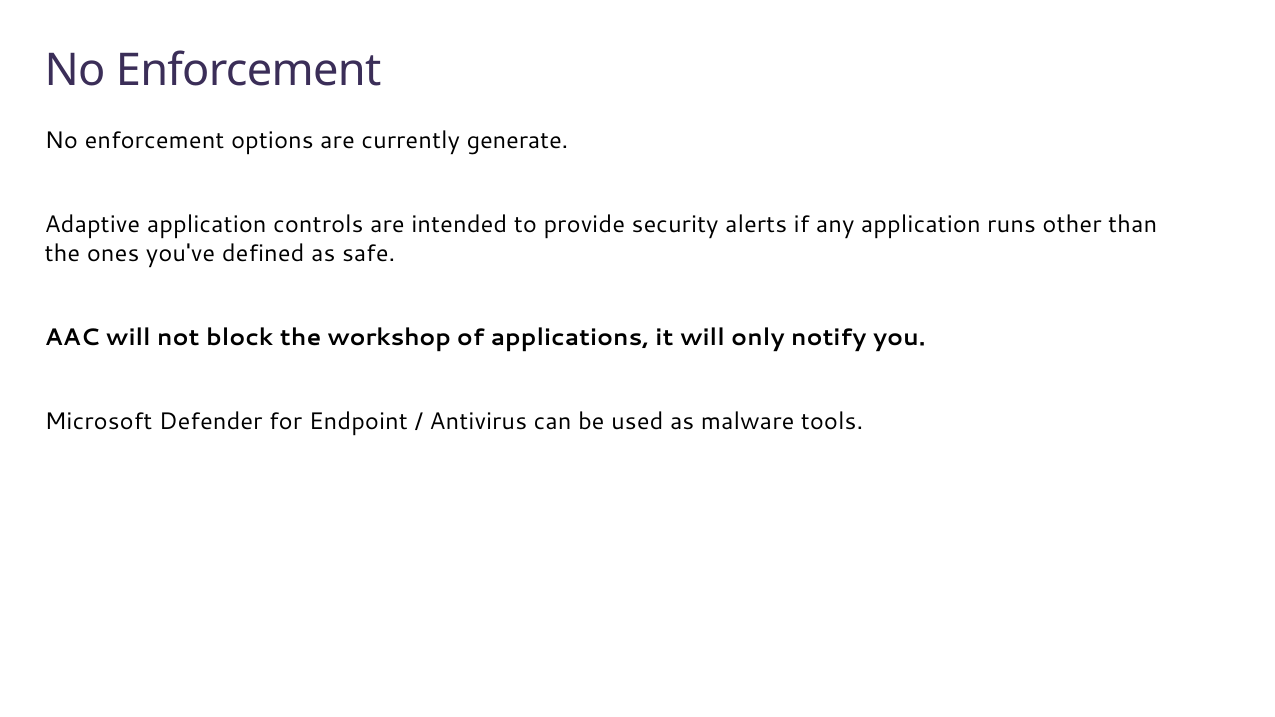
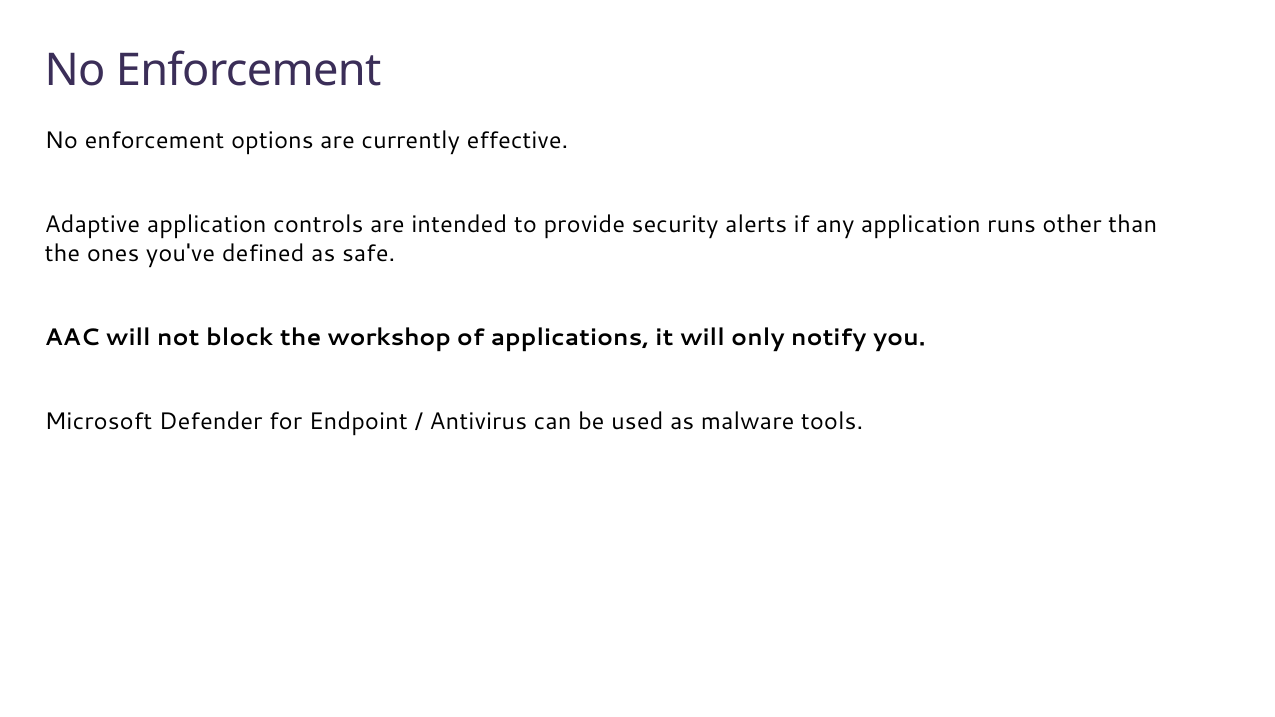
generate: generate -> effective (517, 141)
